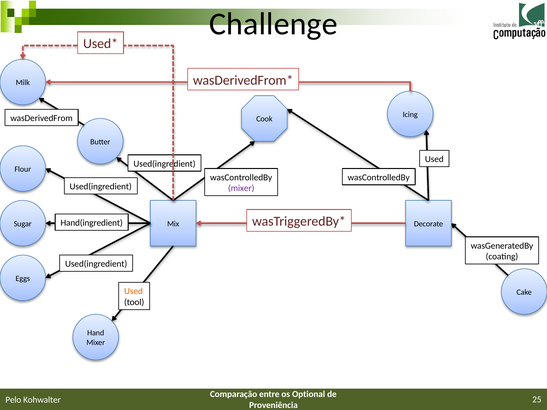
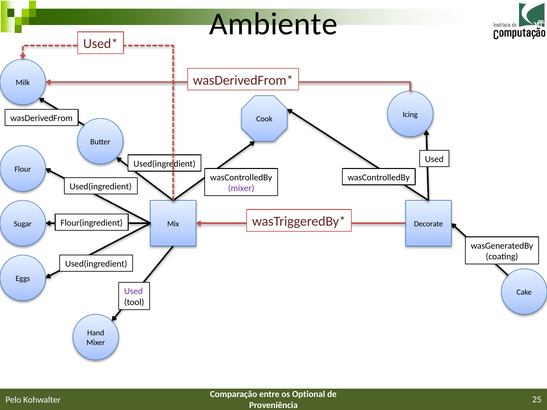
Challenge: Challenge -> Ambiente (273, 24)
Hand(ingredient: Hand(ingredient -> Flour(ingredient (92, 223)
Used colour: orange -> purple (133, 291)
